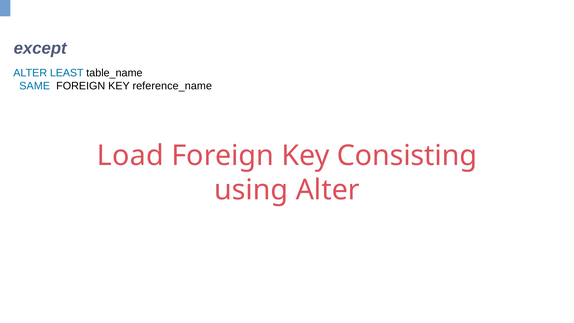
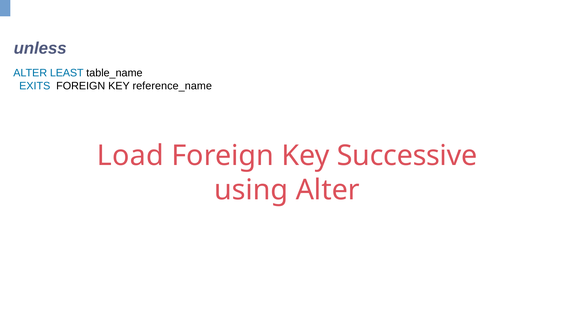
except: except -> unless (40, 48)
SAME: SAME -> EXITS (35, 86)
Consisting: Consisting -> Successive (407, 156)
